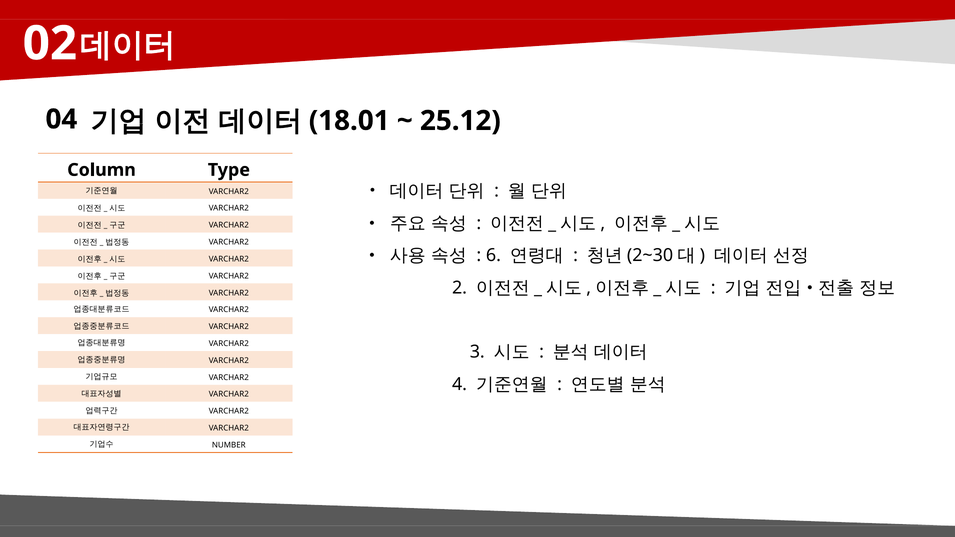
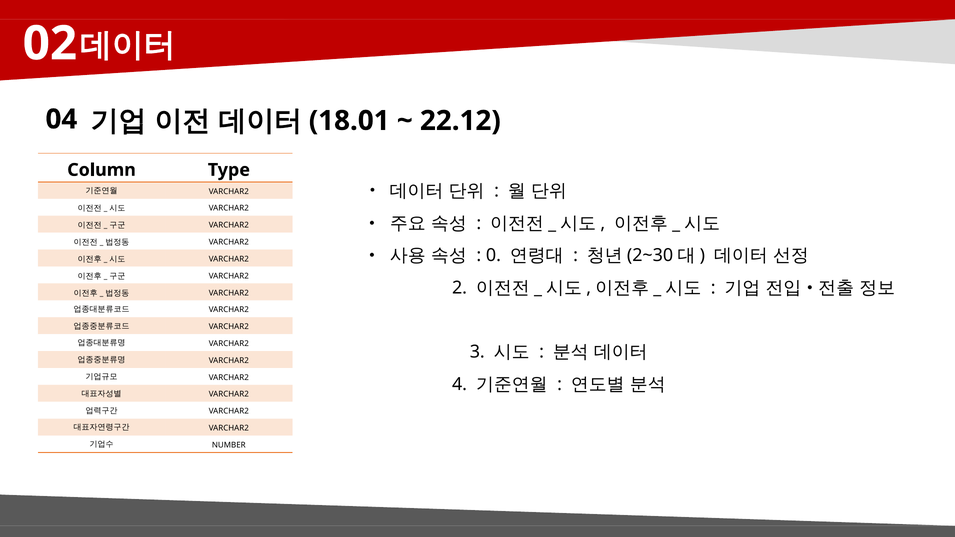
25.12: 25.12 -> 22.12 (460, 121)
6: 6 -> 0 (493, 255)
